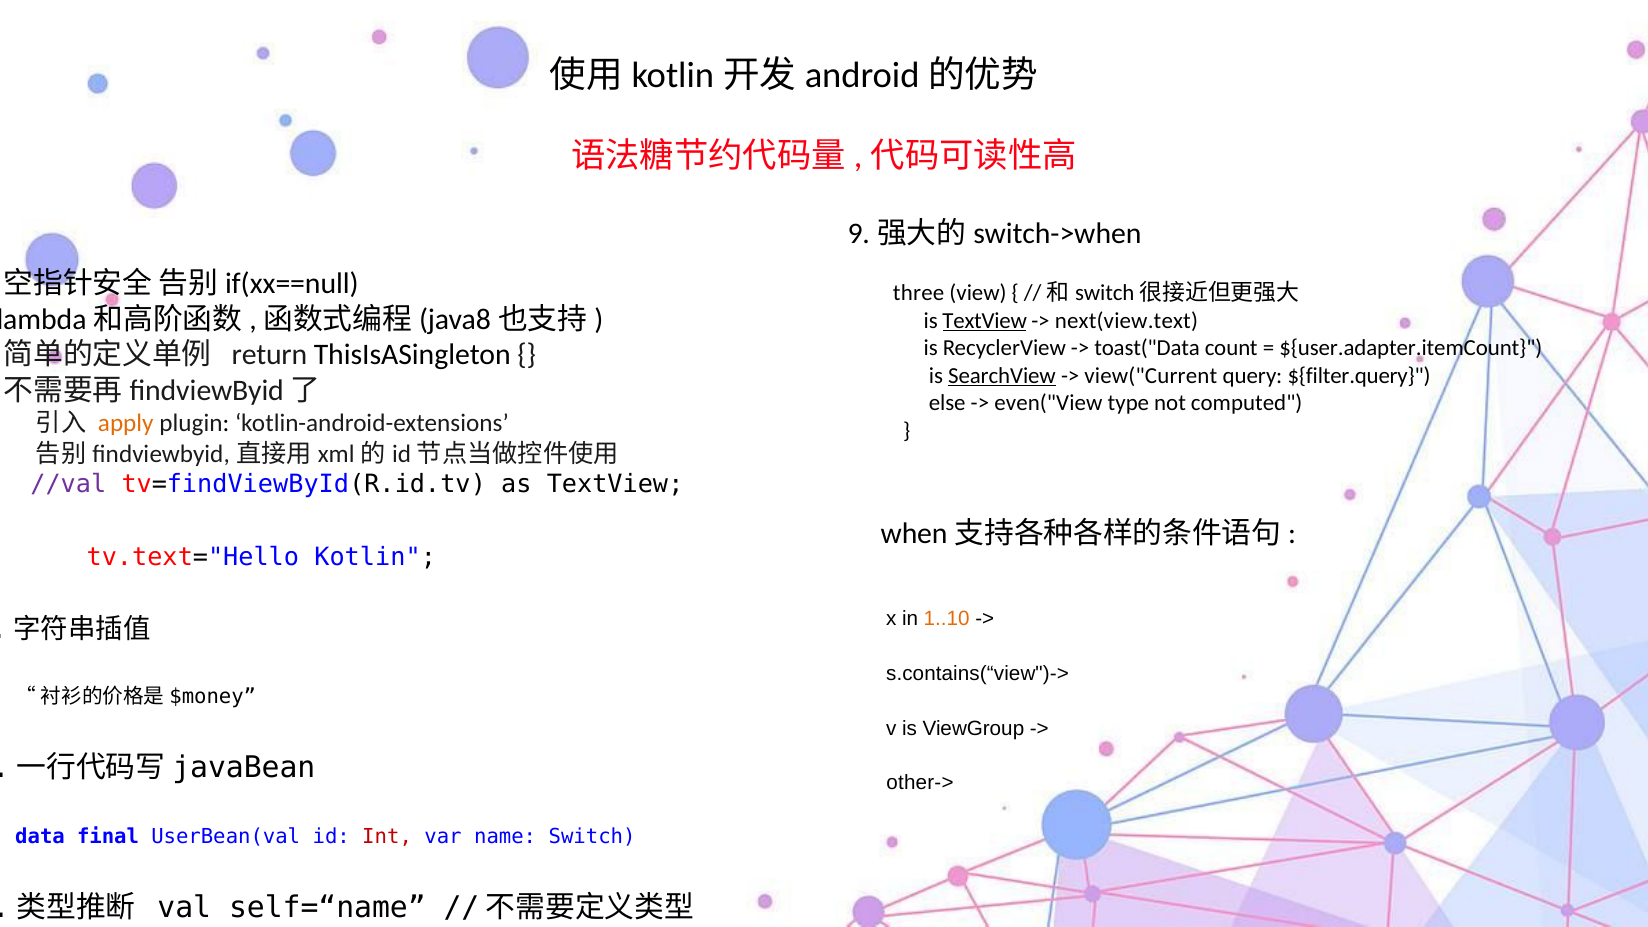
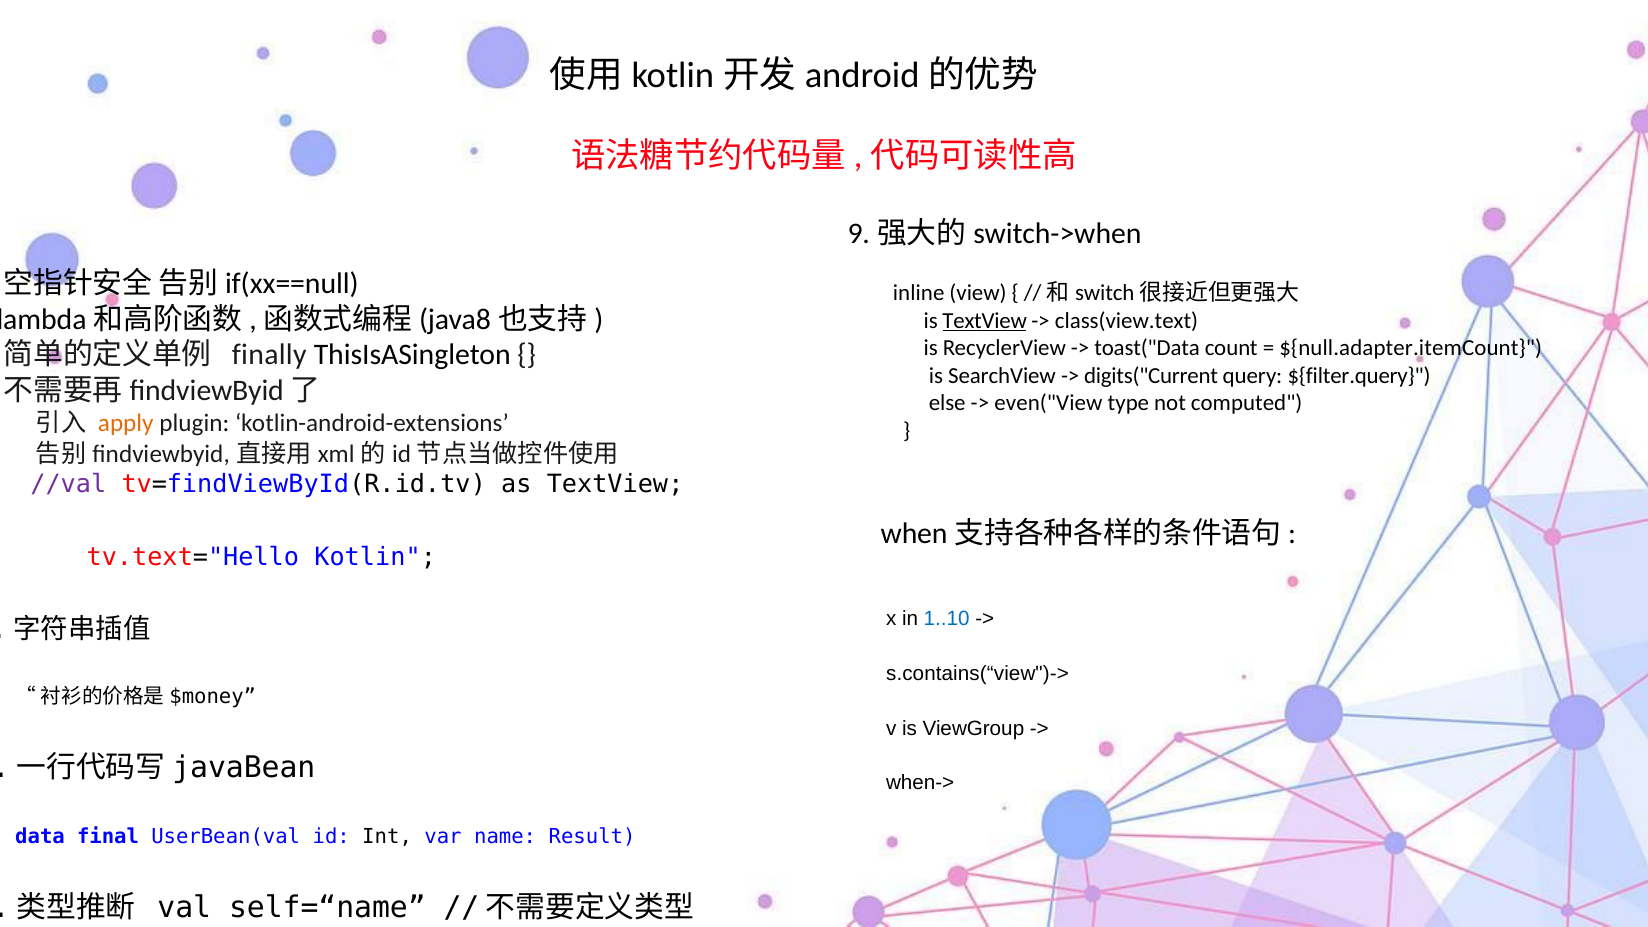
three: three -> inline (919, 293)
next(view.text: next(view.text -> class(view.text (1127, 321)
${user.adapter.itemCount: ${user.adapter.itemCount -> ${null.adapter.itemCount (1411, 348)
return: return -> finally (269, 355)
SearchView underline: present -> none (1002, 376)
view("Current: view("Current -> digits("Current (1151, 376)
1..10 colour: orange -> blue (947, 618)
other->: other-> -> when-> (920, 783)
Int colour: red -> black (387, 837)
Switch: Switch -> Result (592, 837)
